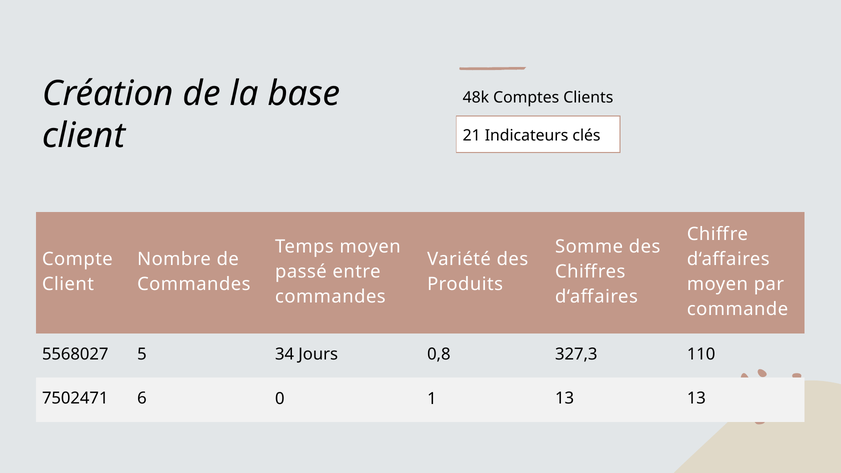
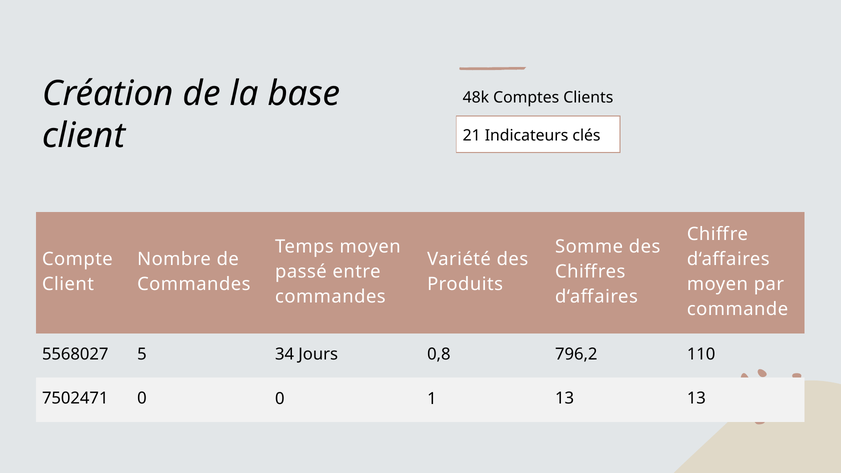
327,3: 327,3 -> 796,2 (576, 354)
7502471 6: 6 -> 0 (142, 398)
